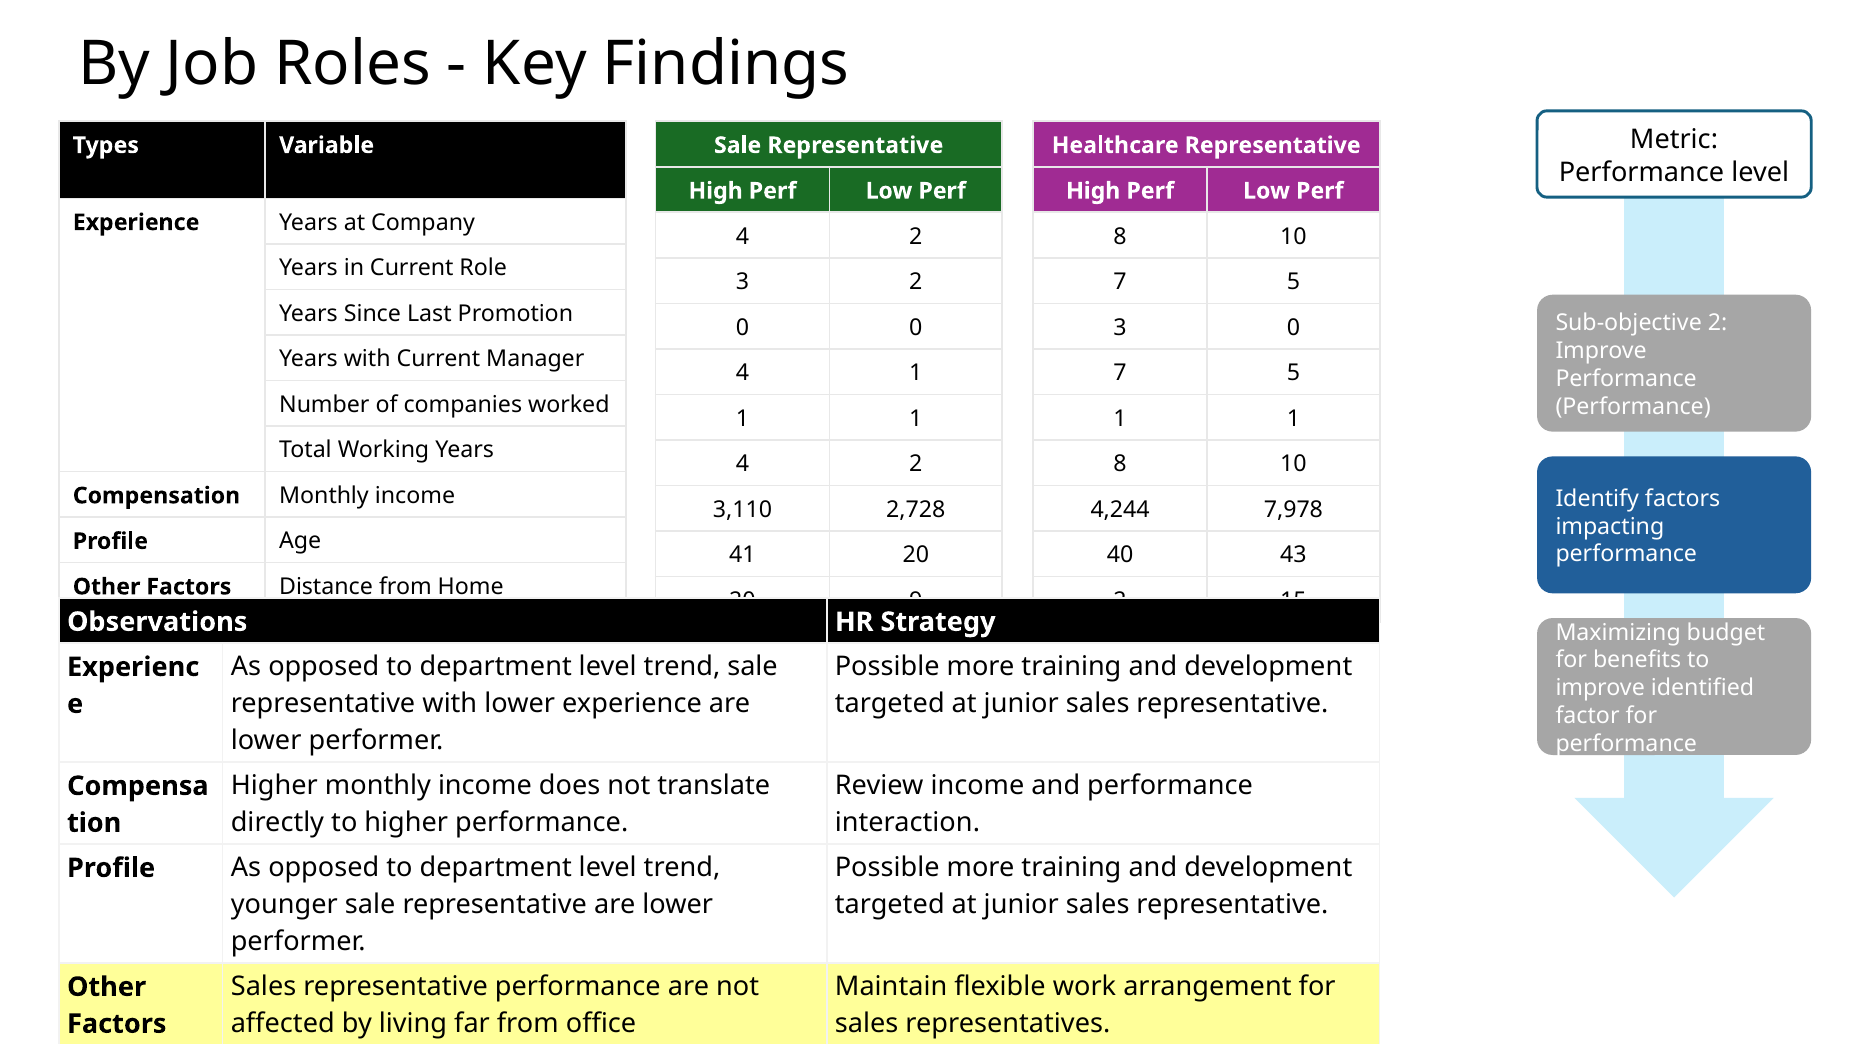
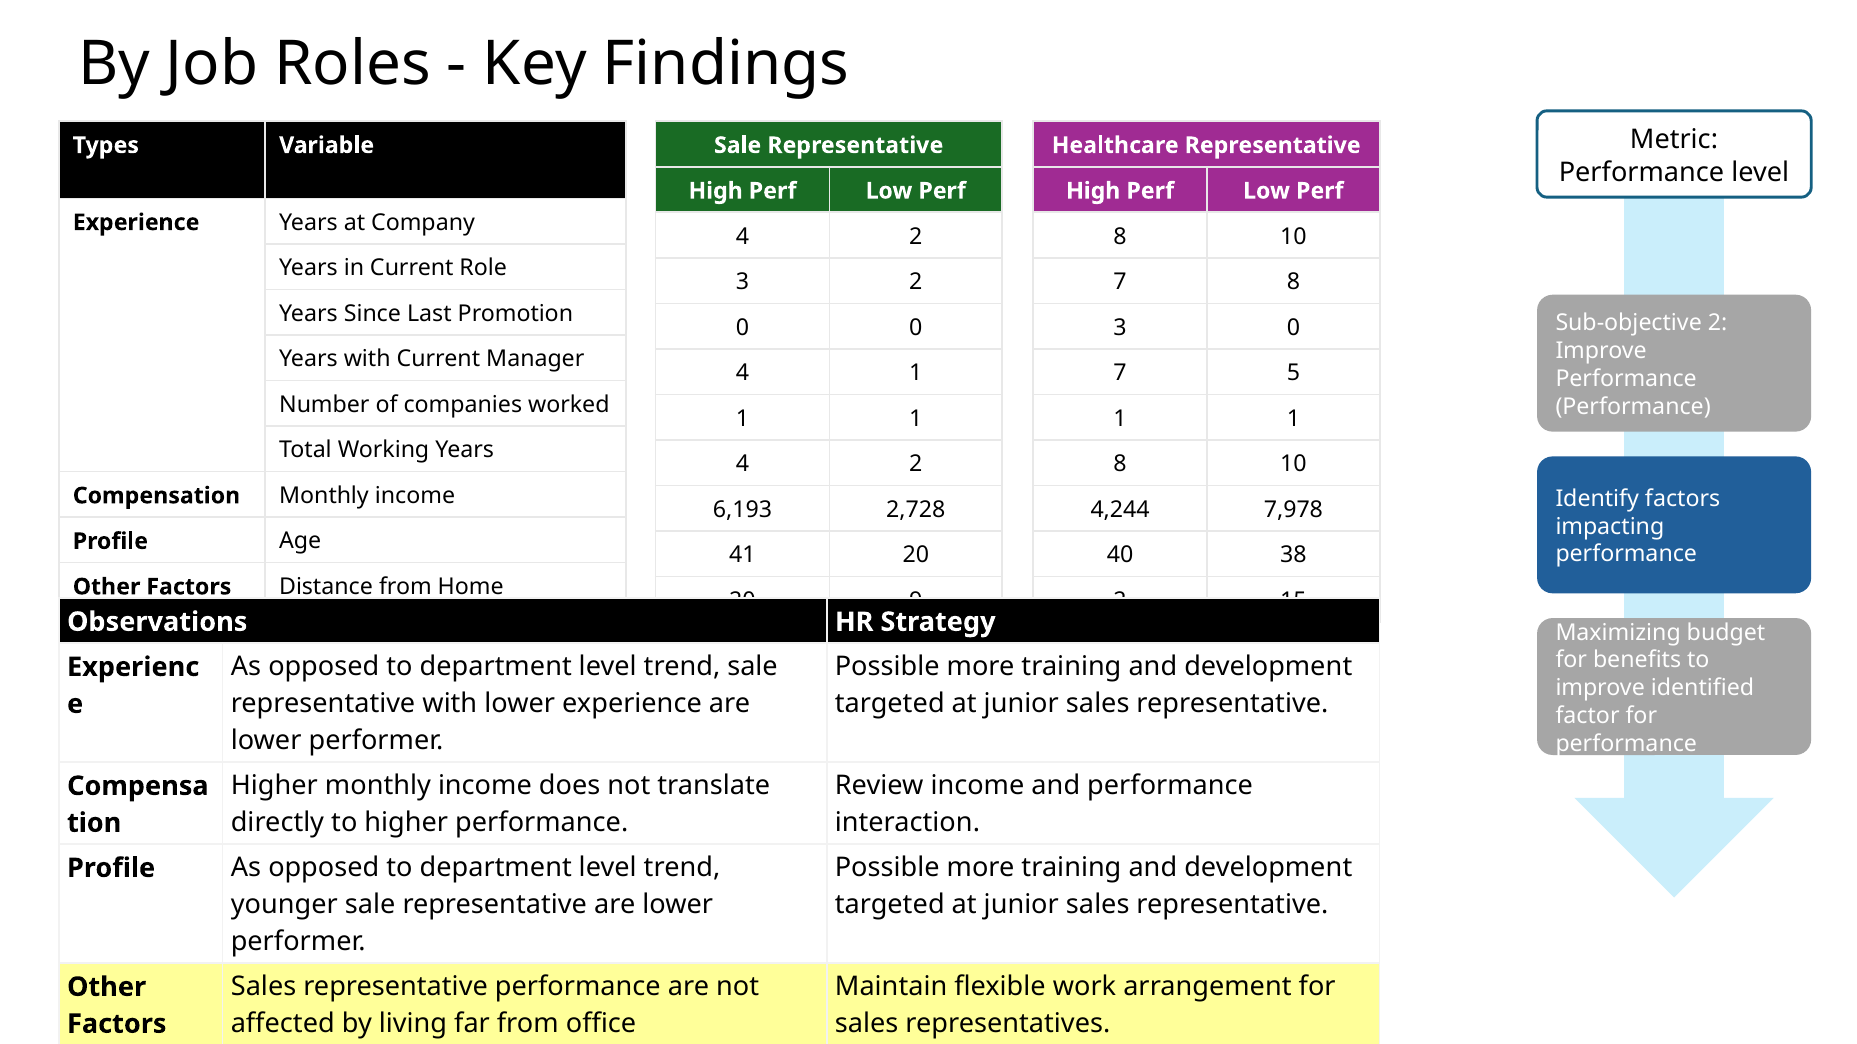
5: 5 -> 8 (1293, 282)
3,110: 3,110 -> 6,193 (742, 510)
43: 43 -> 38 (1293, 556)
